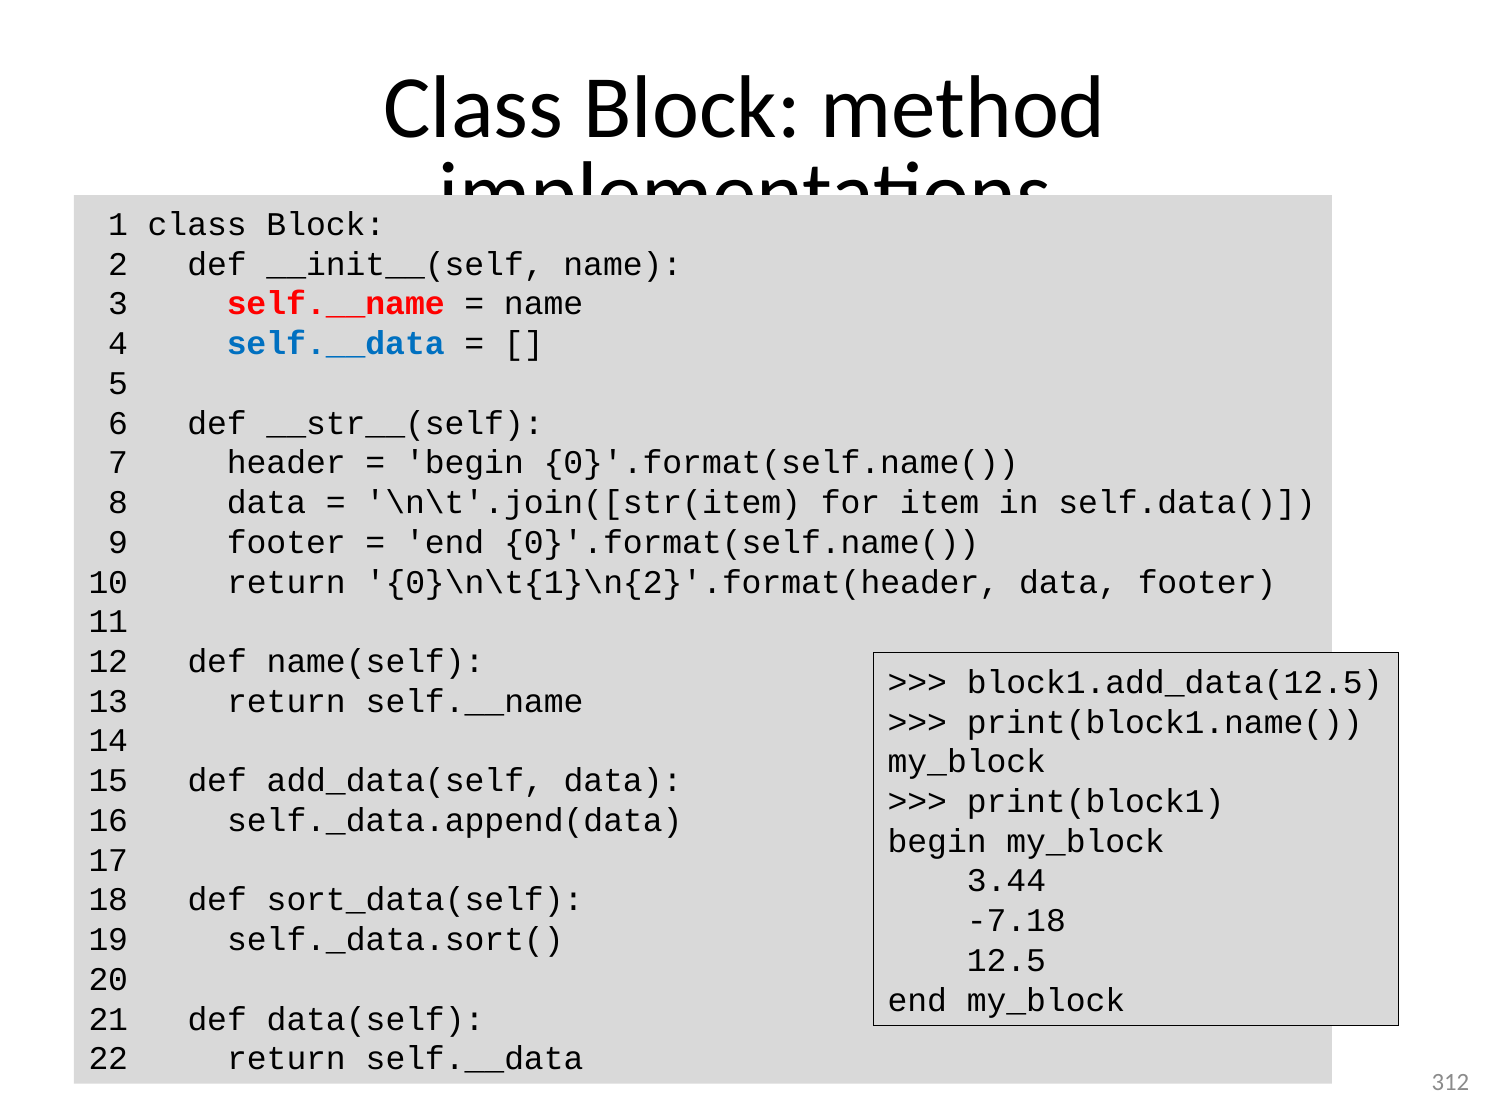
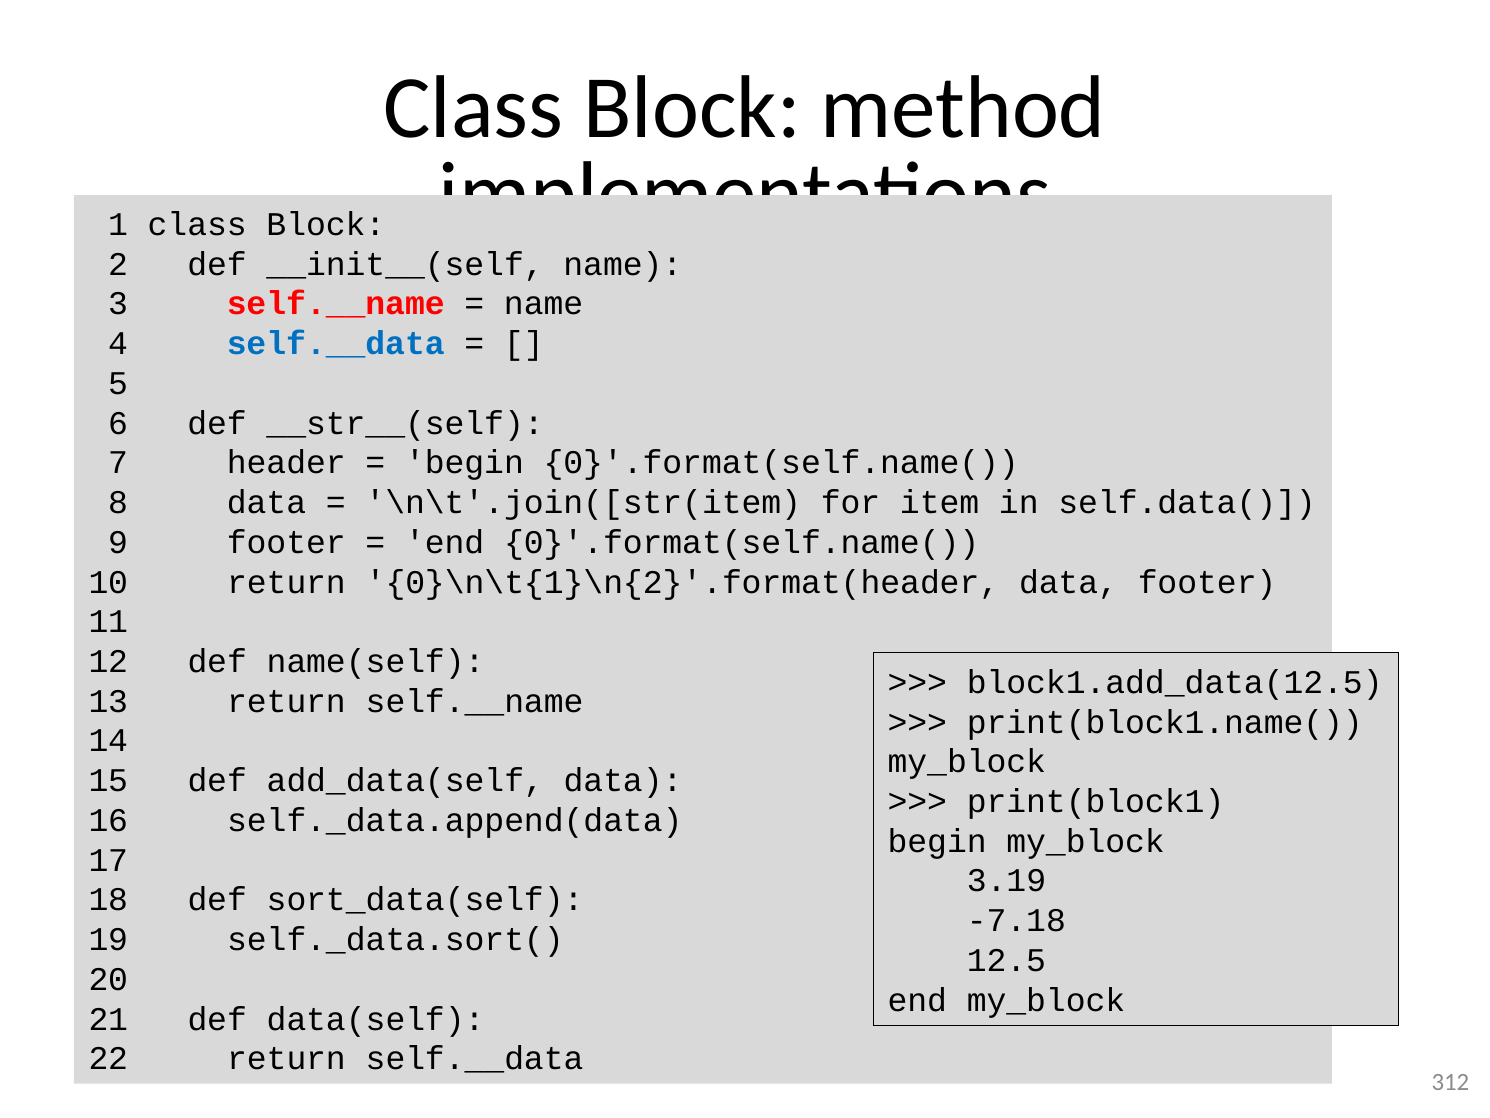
3.44: 3.44 -> 3.19 (1007, 881)
